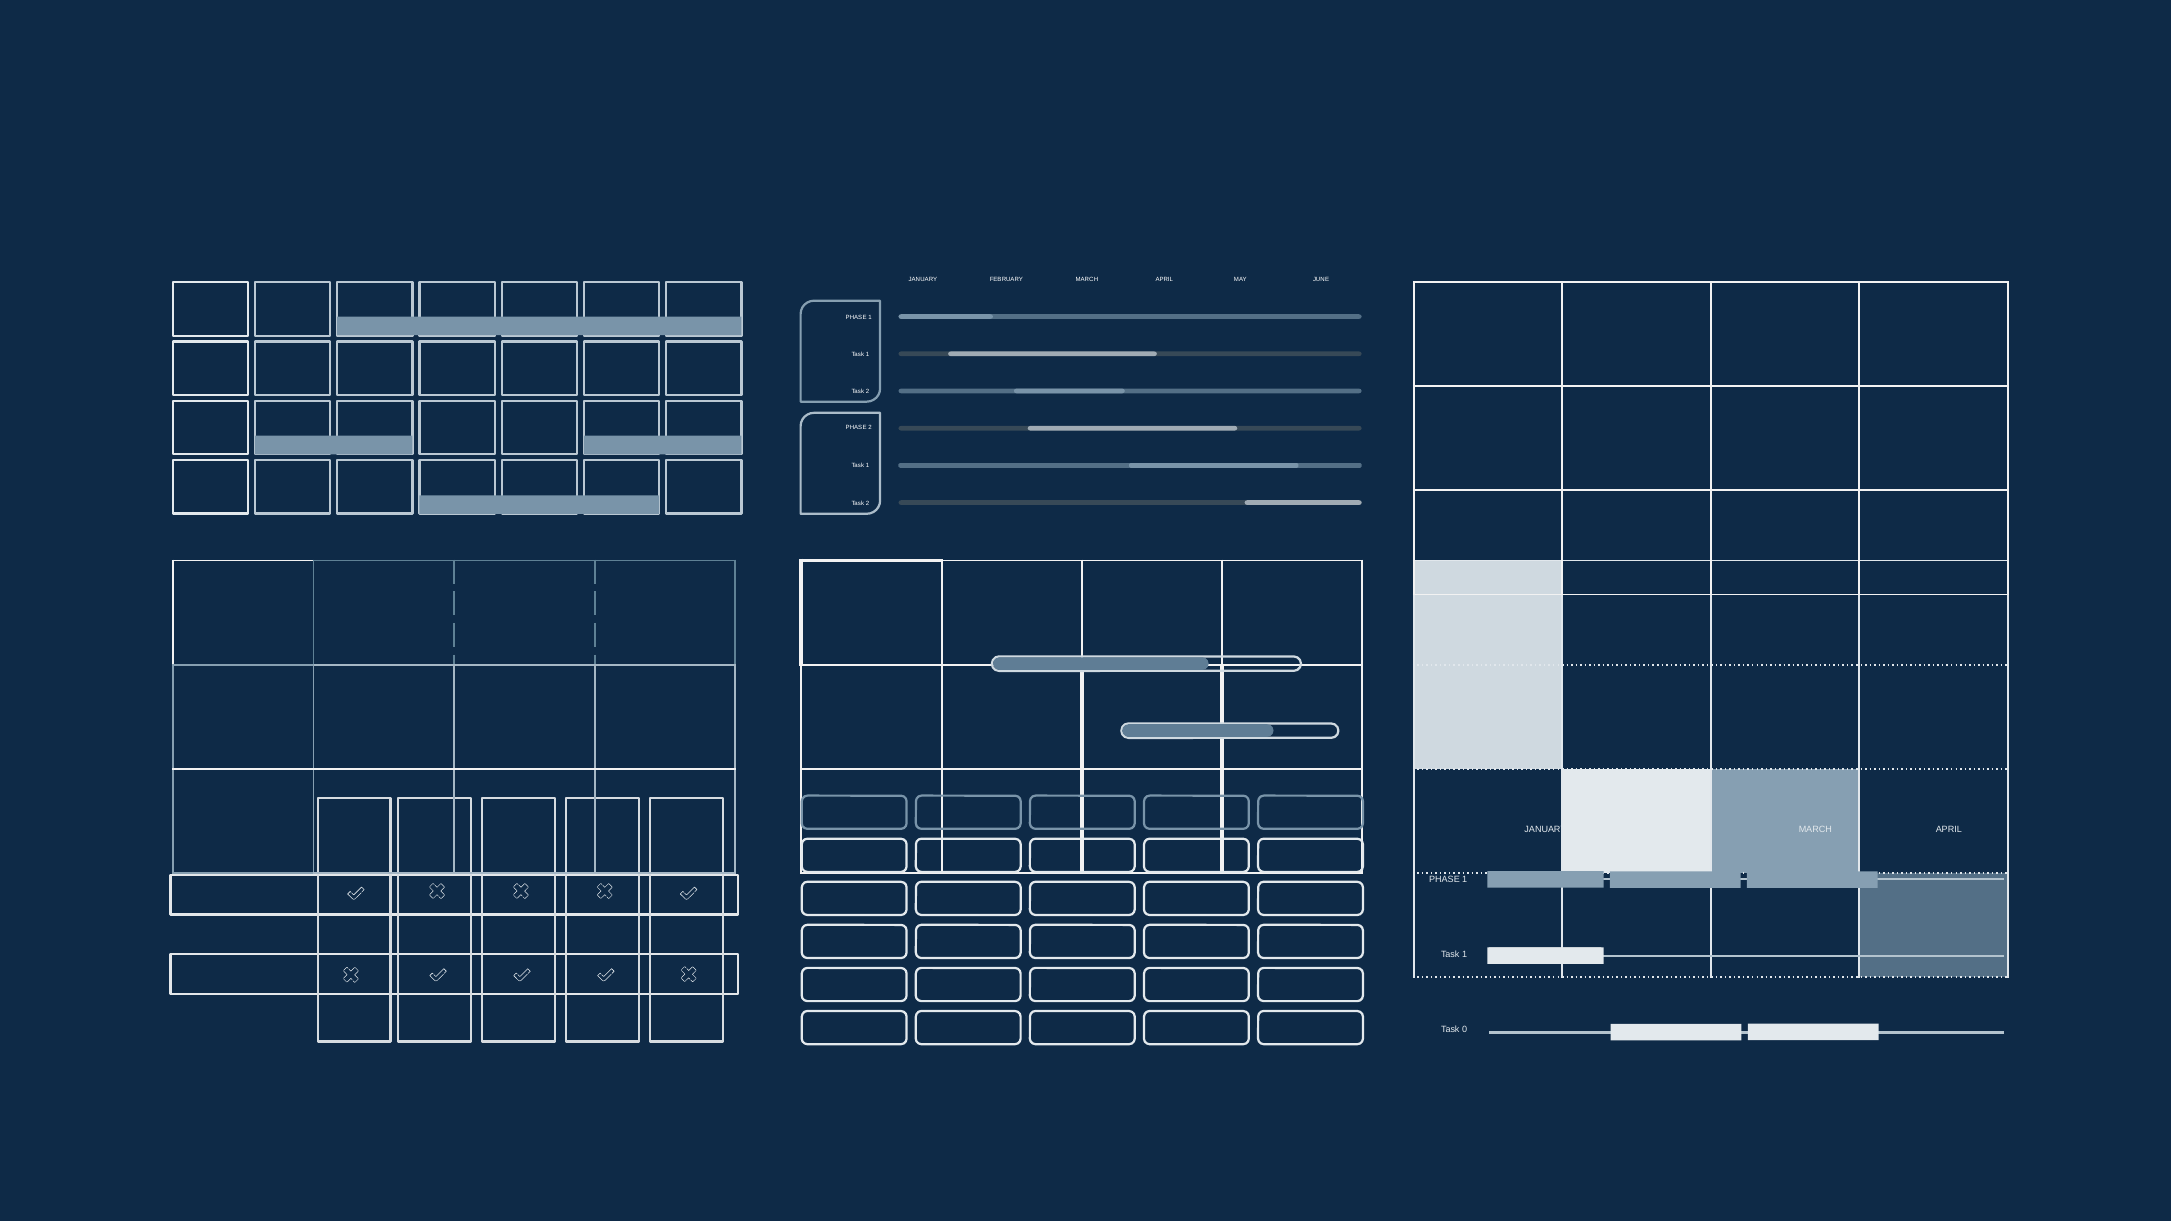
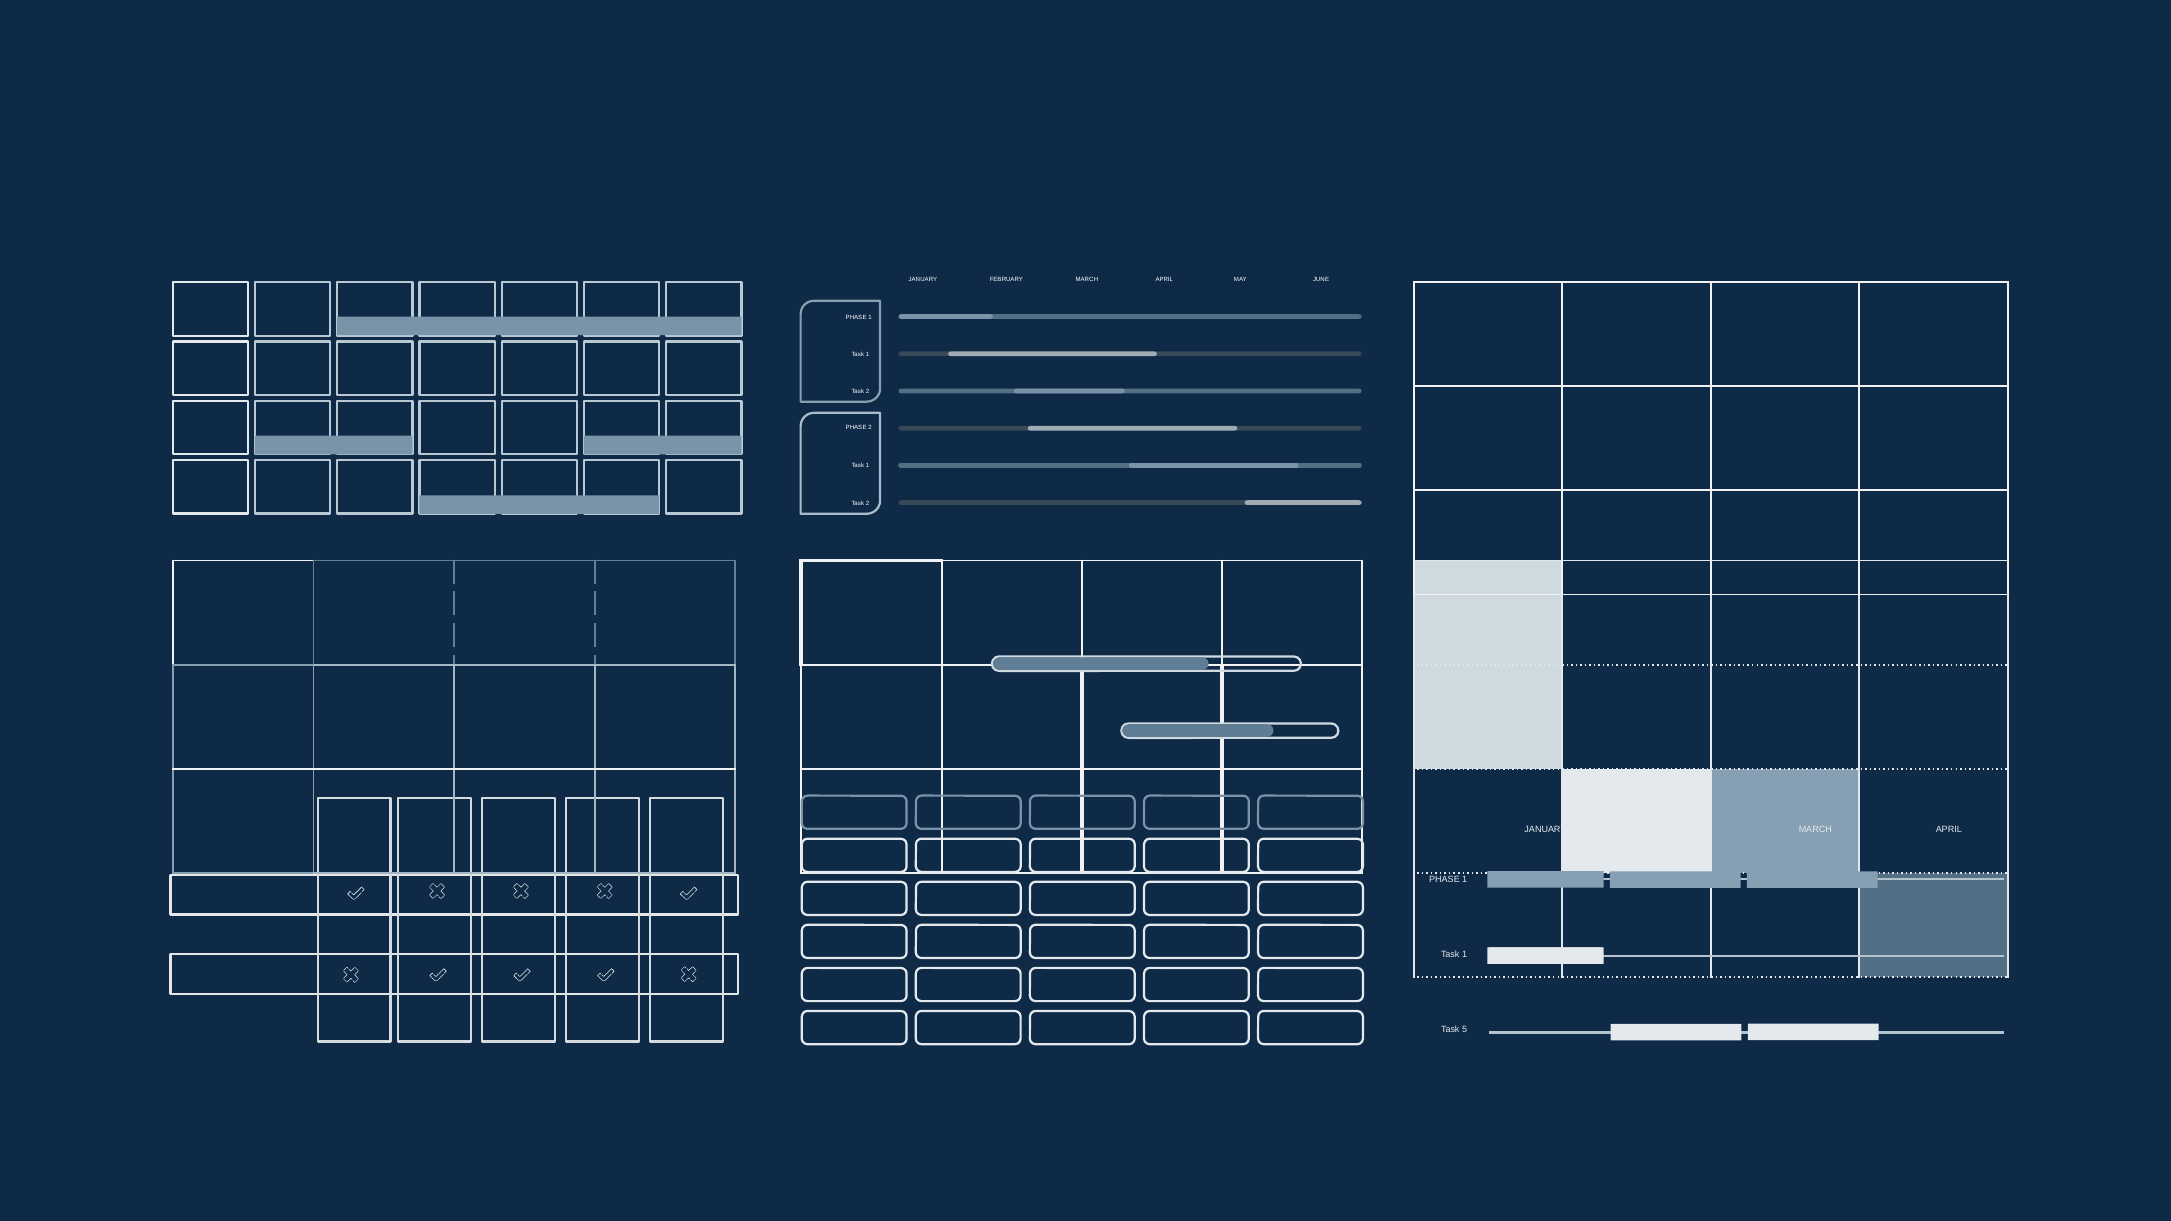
0: 0 -> 5 (1465, 1030)
